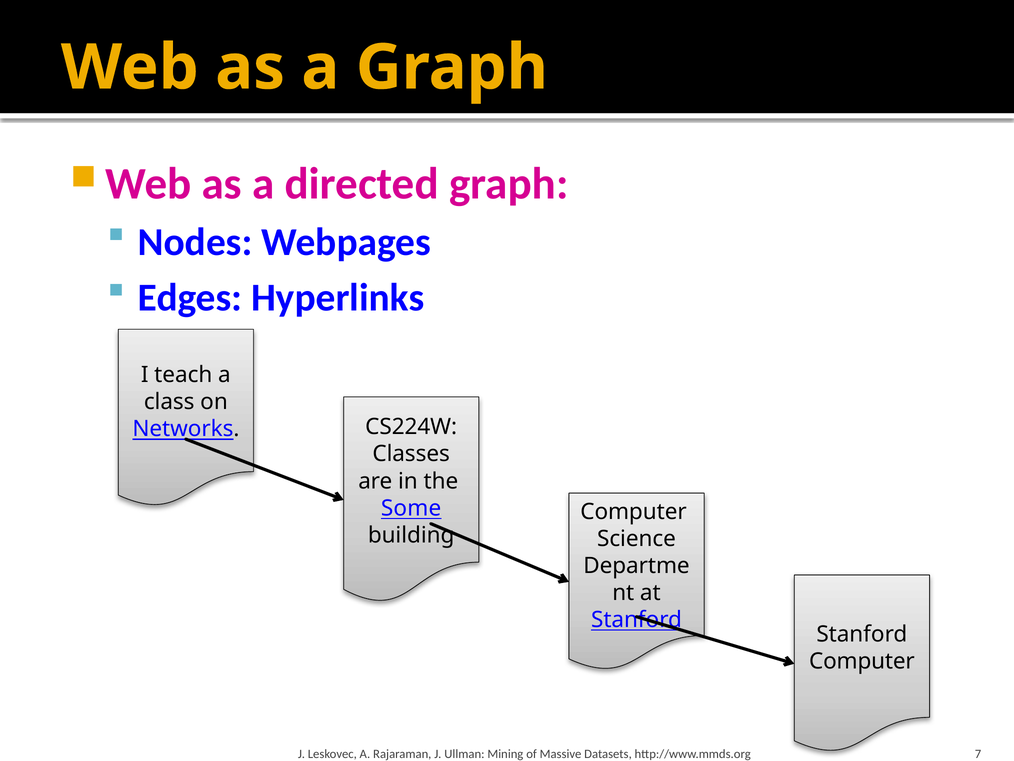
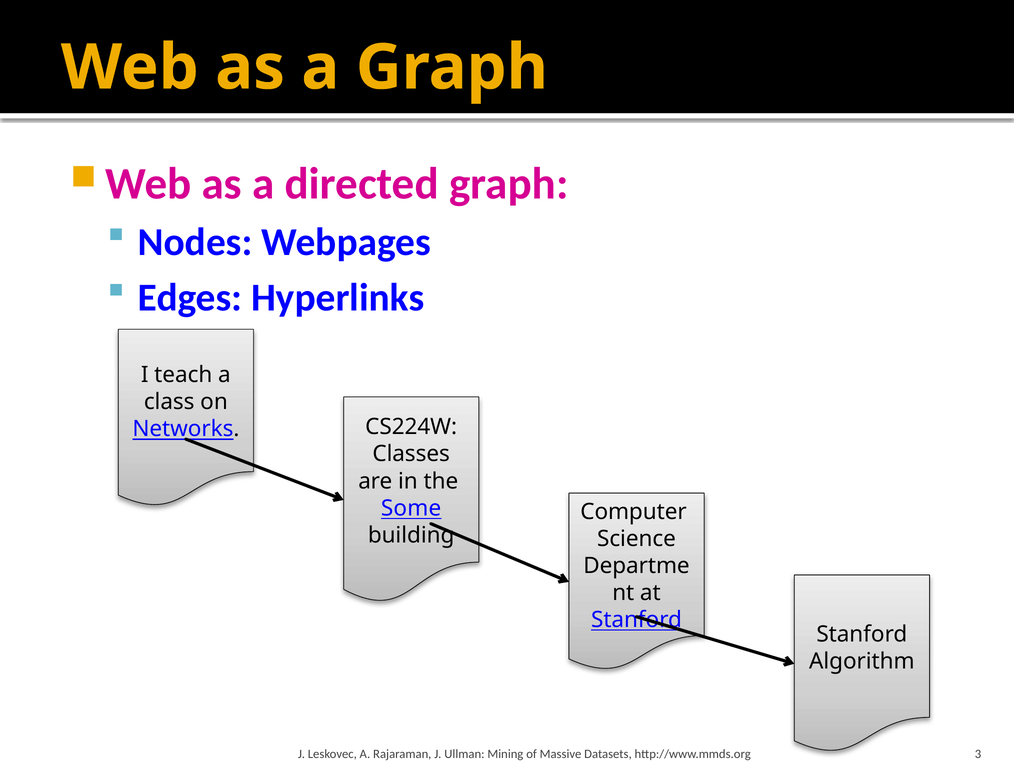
Computer: Computer -> Algorithm (862, 661)
7: 7 -> 3 (978, 754)
